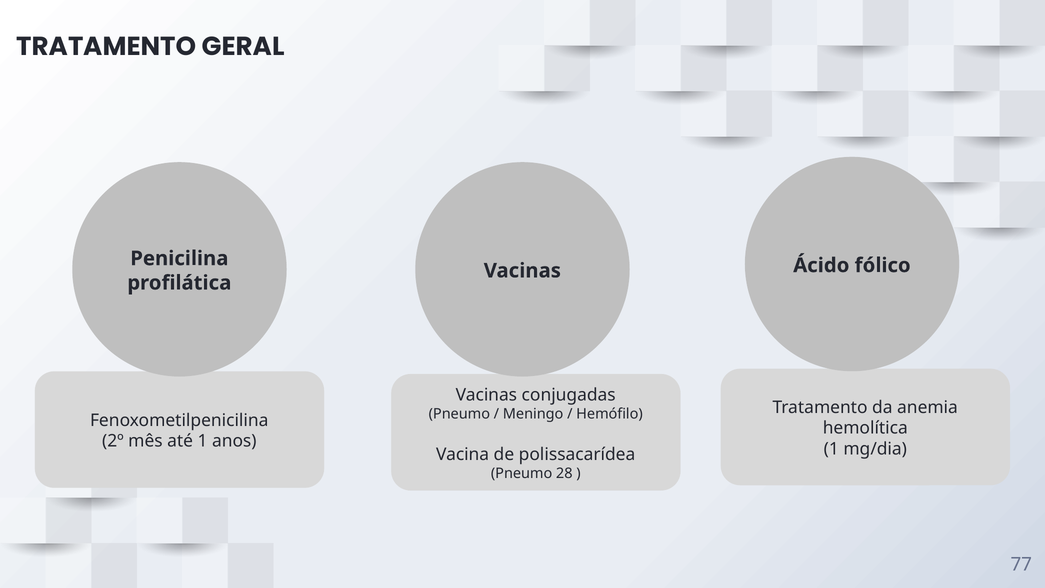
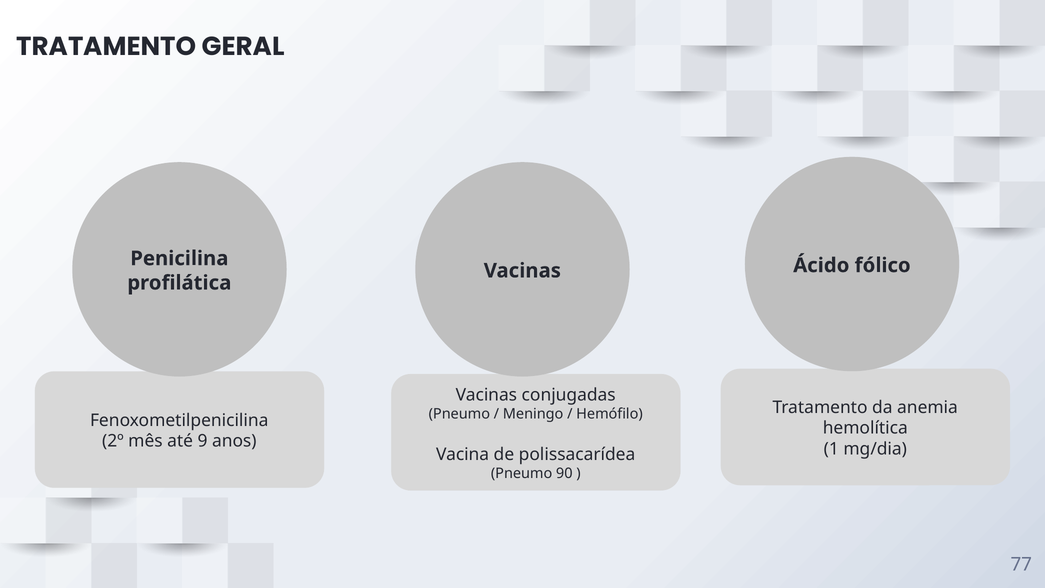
até 1: 1 -> 9 (203, 441)
28: 28 -> 90 (564, 473)
